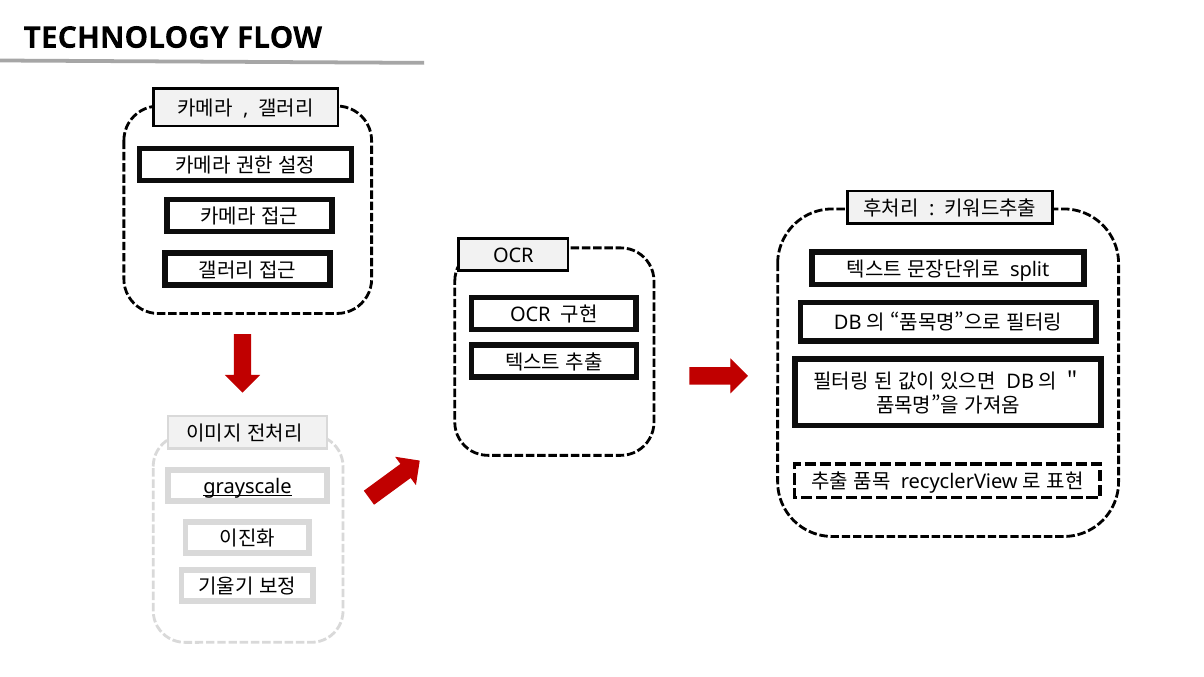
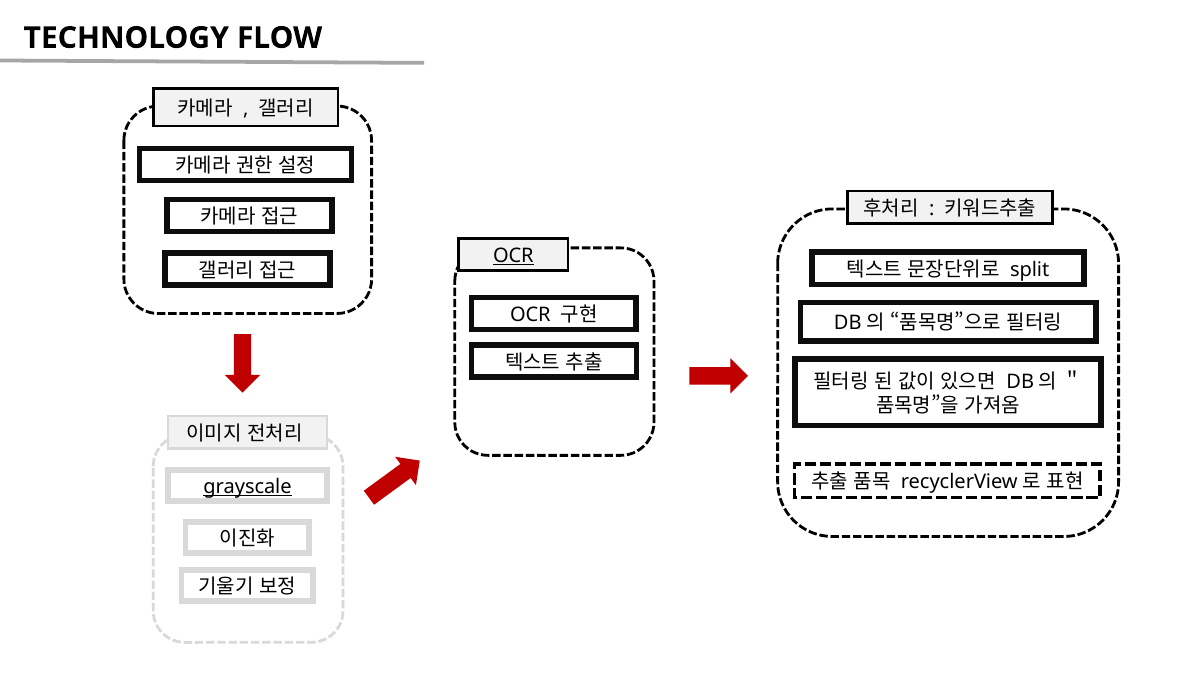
OCR underline: none -> present (513, 256)
